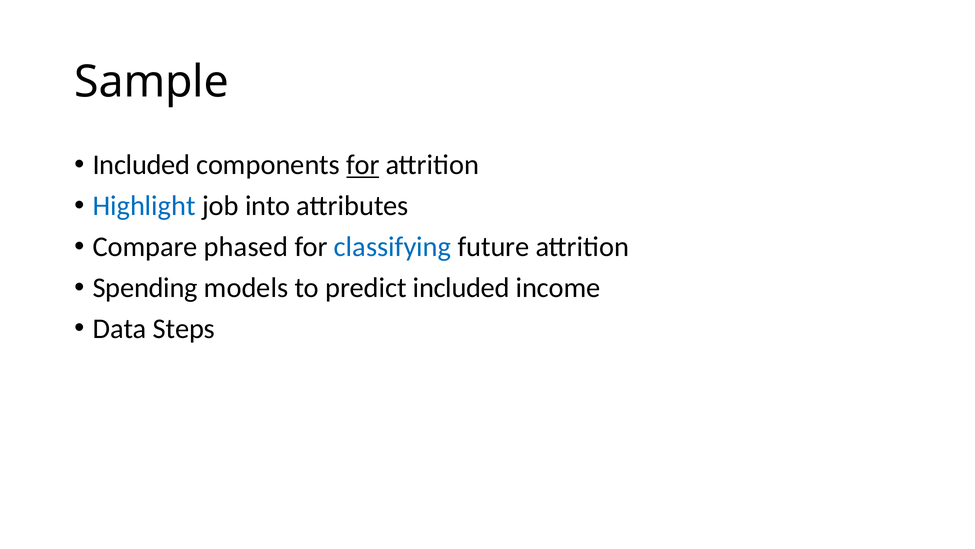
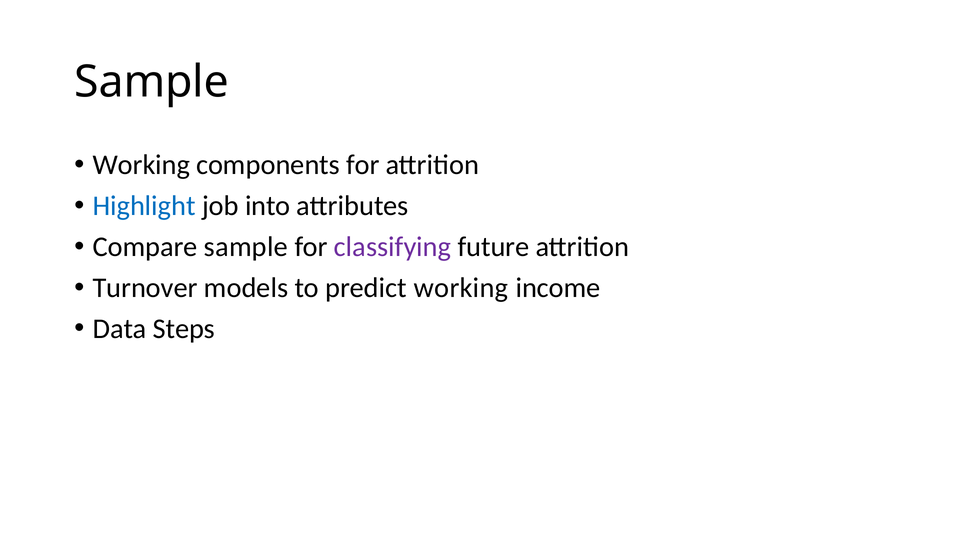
Included: Included -> Working (141, 165)
for underline: present -> none (363, 165)
Compare phased: phased -> sample (246, 247)
classifying colour: blue -> purple (393, 247)
Spending: Spending -> Turnover (145, 287)
predict included: included -> working (461, 287)
